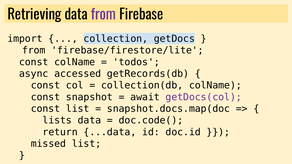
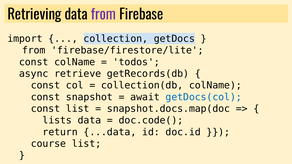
accessed: accessed -> retrieve (78, 74)
getDocs(col colour: purple -> blue (204, 97)
missed: missed -> course (48, 144)
